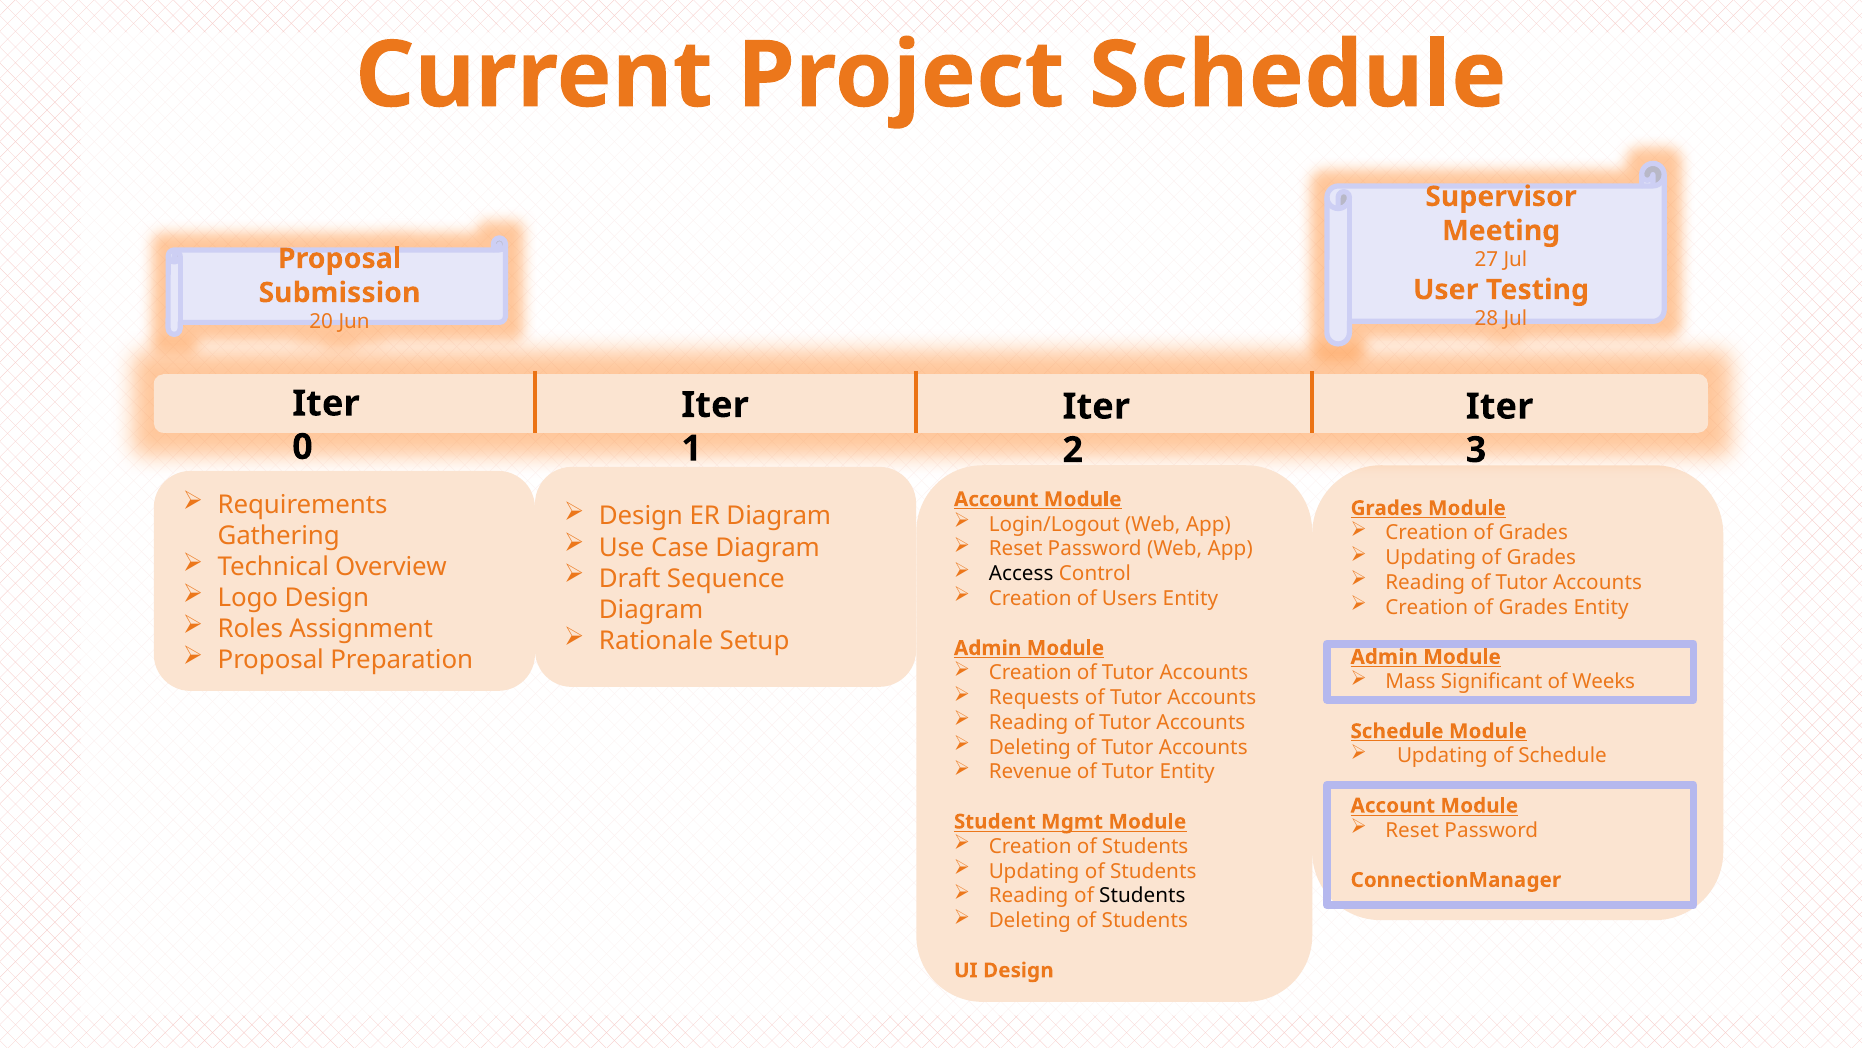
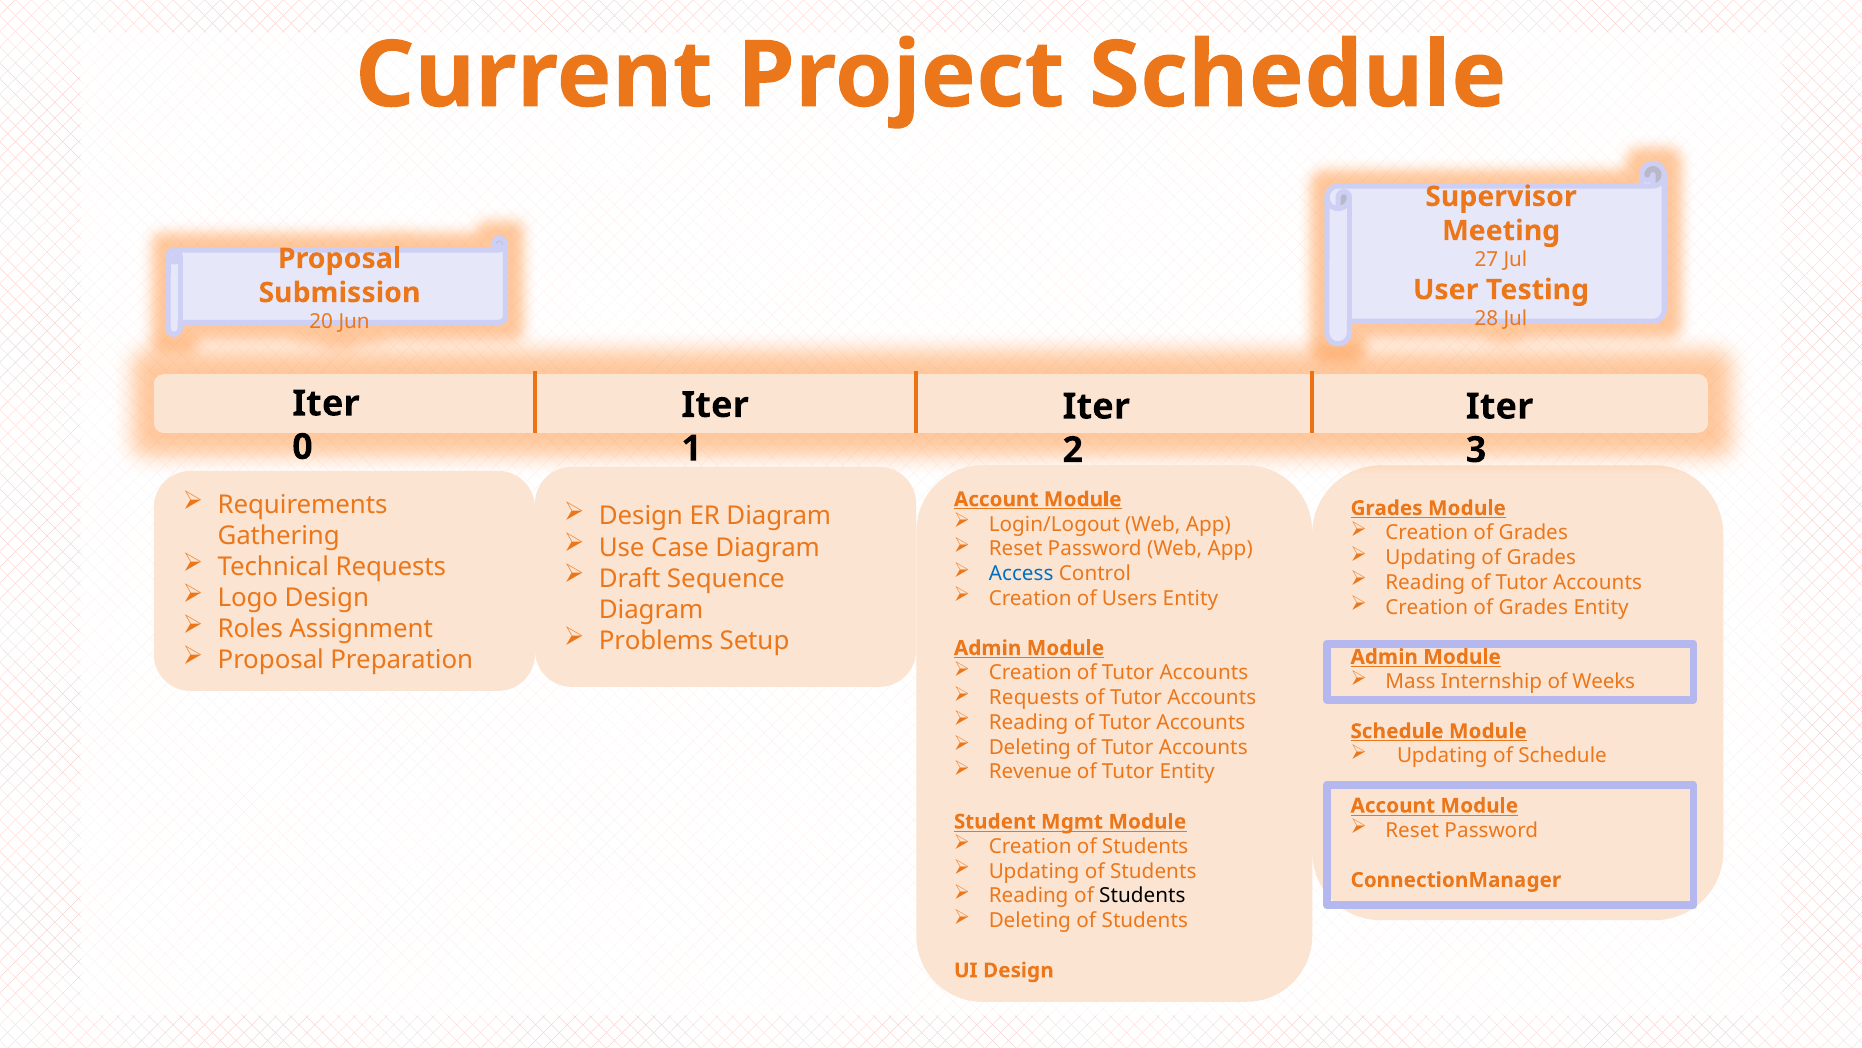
Technical Overview: Overview -> Requests (391, 567)
Access colour: black -> blue (1021, 573)
Rationale: Rationale -> Problems (656, 640)
Significant: Significant -> Internship (1492, 681)
